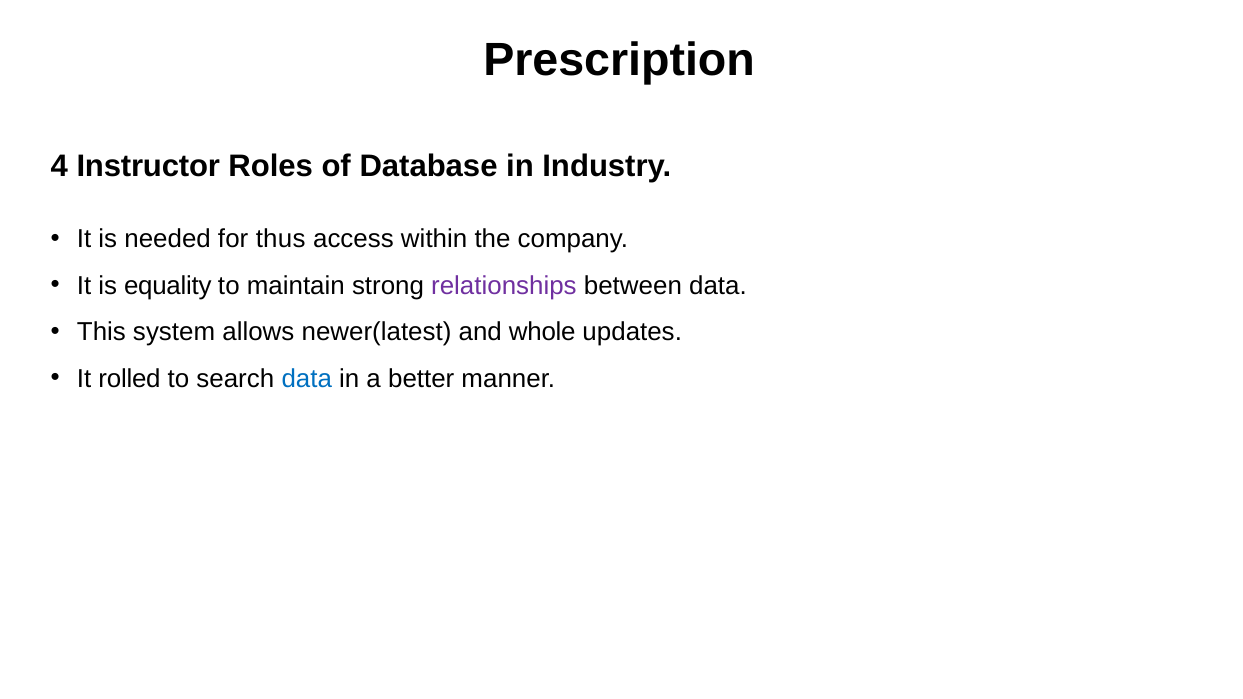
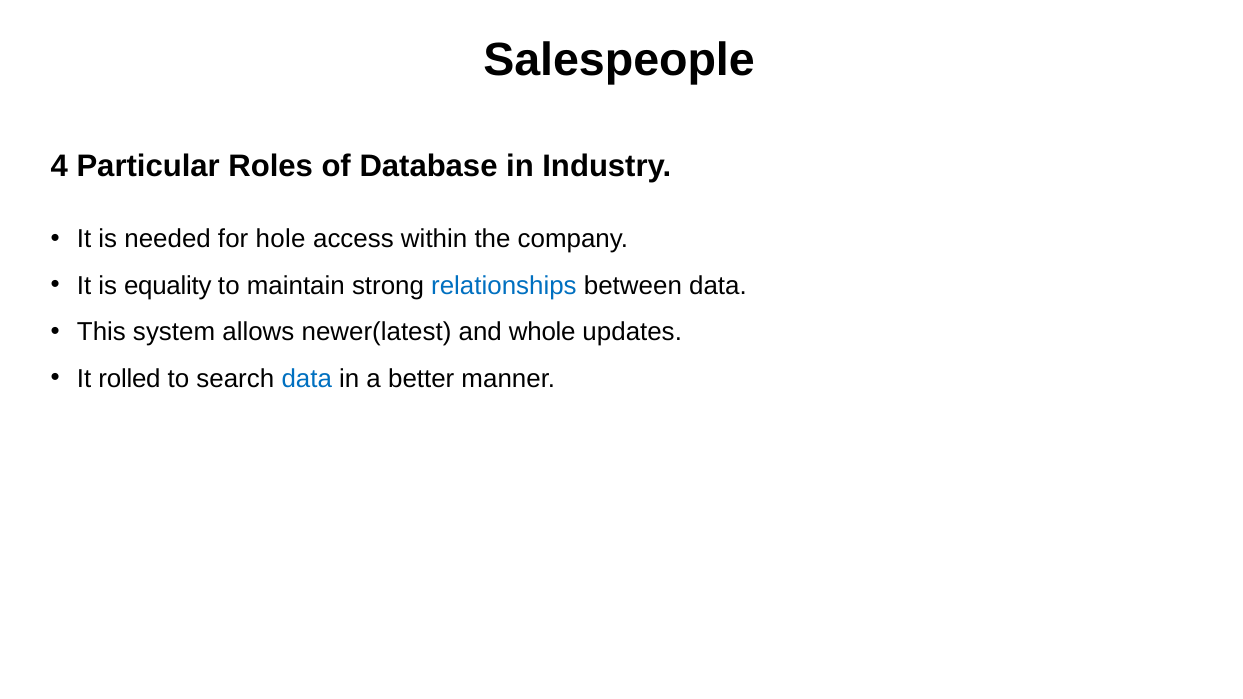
Prescription: Prescription -> Salespeople (619, 60)
Instructor: Instructor -> Particular (148, 166)
thus: thus -> hole (281, 239)
relationships colour: purple -> blue (504, 286)
